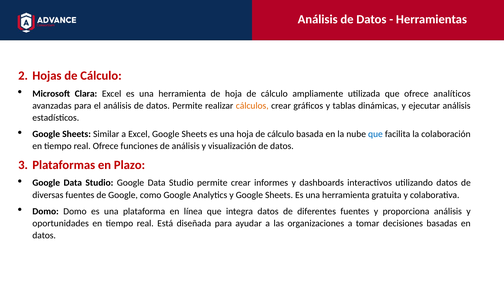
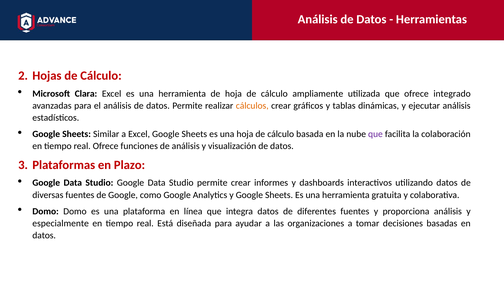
analíticos: analíticos -> integrado (452, 94)
que colour: blue -> purple (375, 134)
oportunidades: oportunidades -> especialmente (61, 224)
